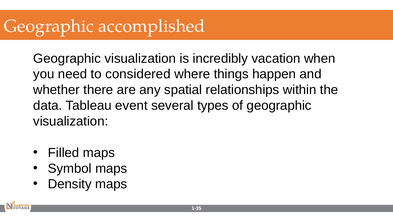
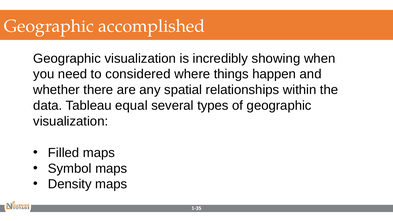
vacation: vacation -> showing (276, 58)
event: event -> equal (131, 106)
